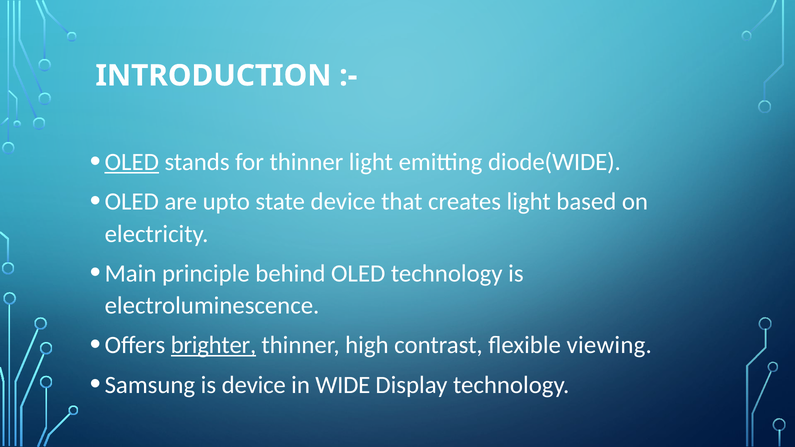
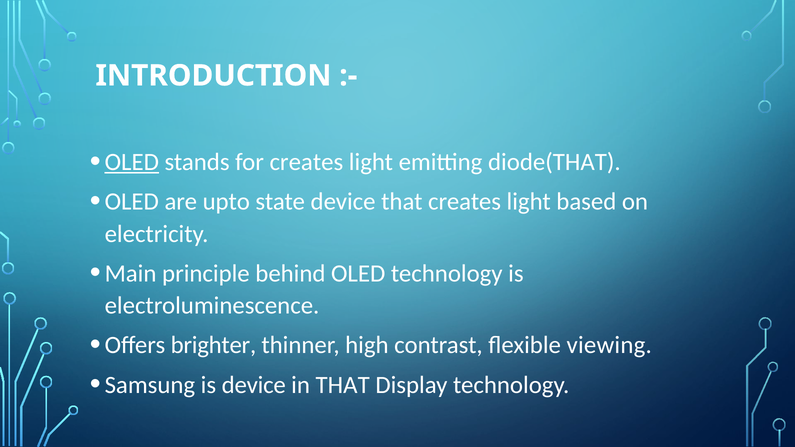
for thinner: thinner -> creates (306, 162)
diode(WIDE: diode(WIDE -> diode(THAT (554, 162)
brighter underline: present -> none (213, 345)
in WIDE: WIDE -> THAT (343, 385)
